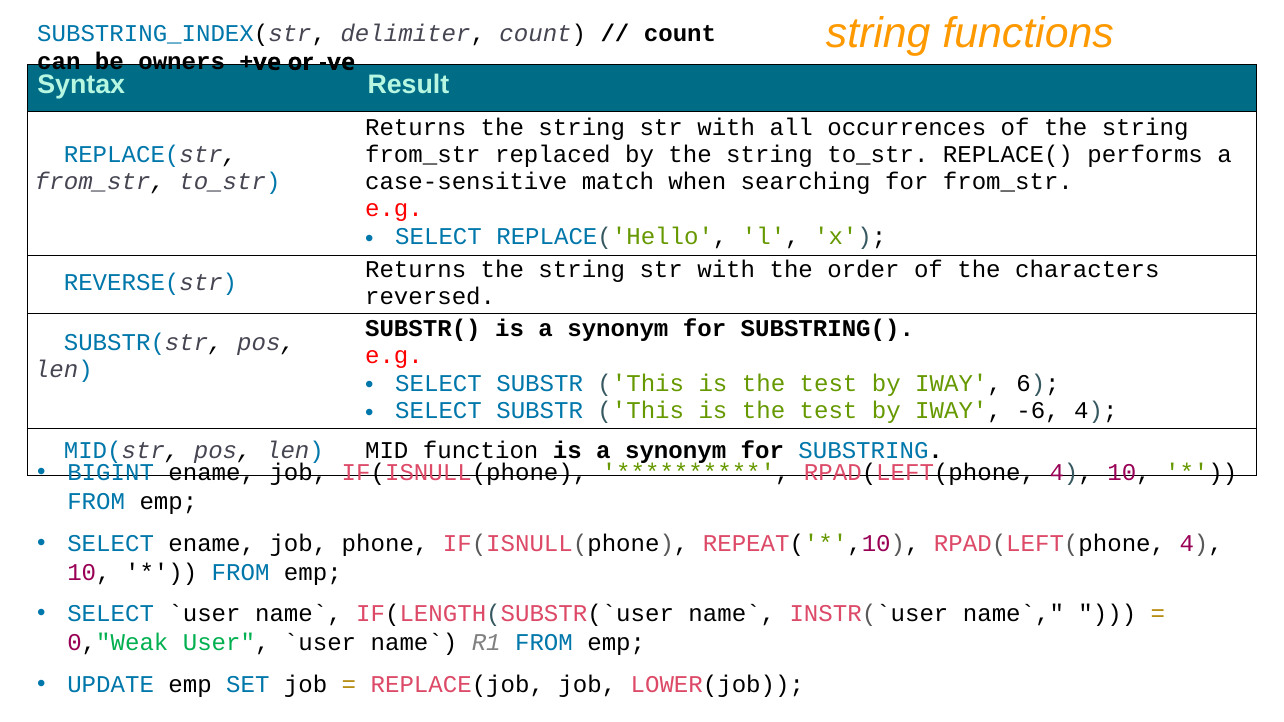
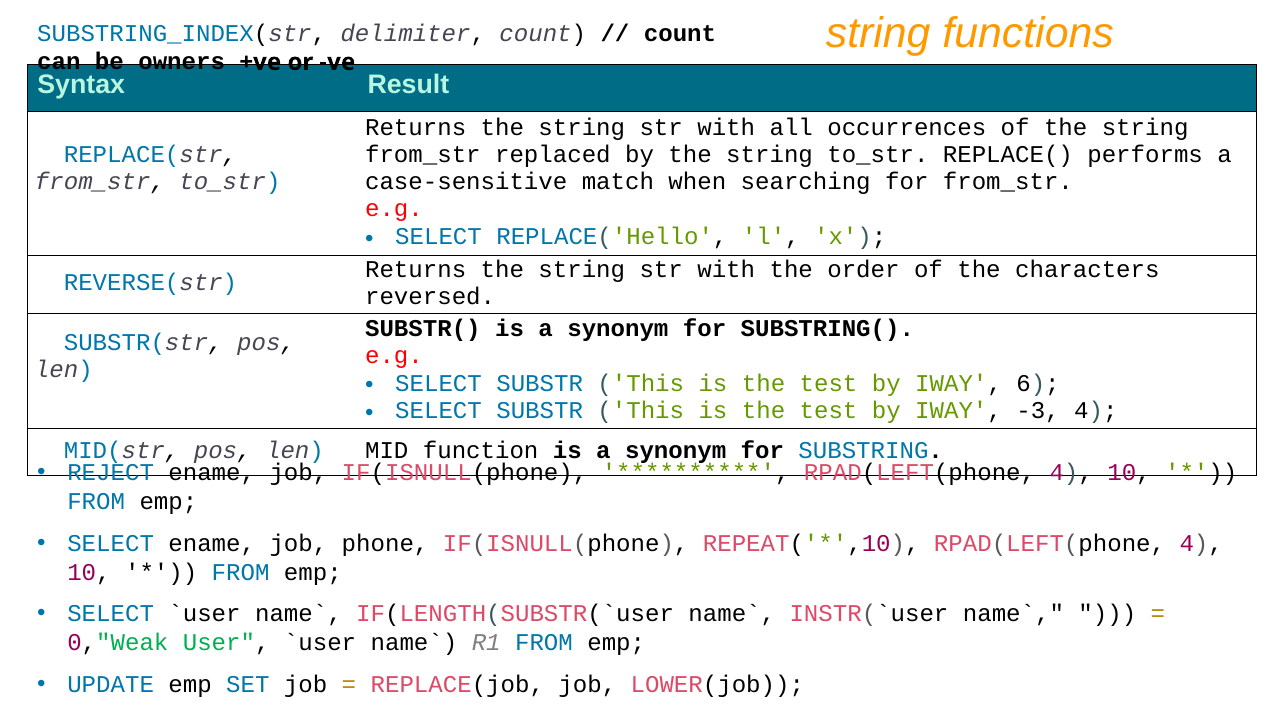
-6: -6 -> -3 (1038, 411)
BIGINT: BIGINT -> REJECT (111, 473)
